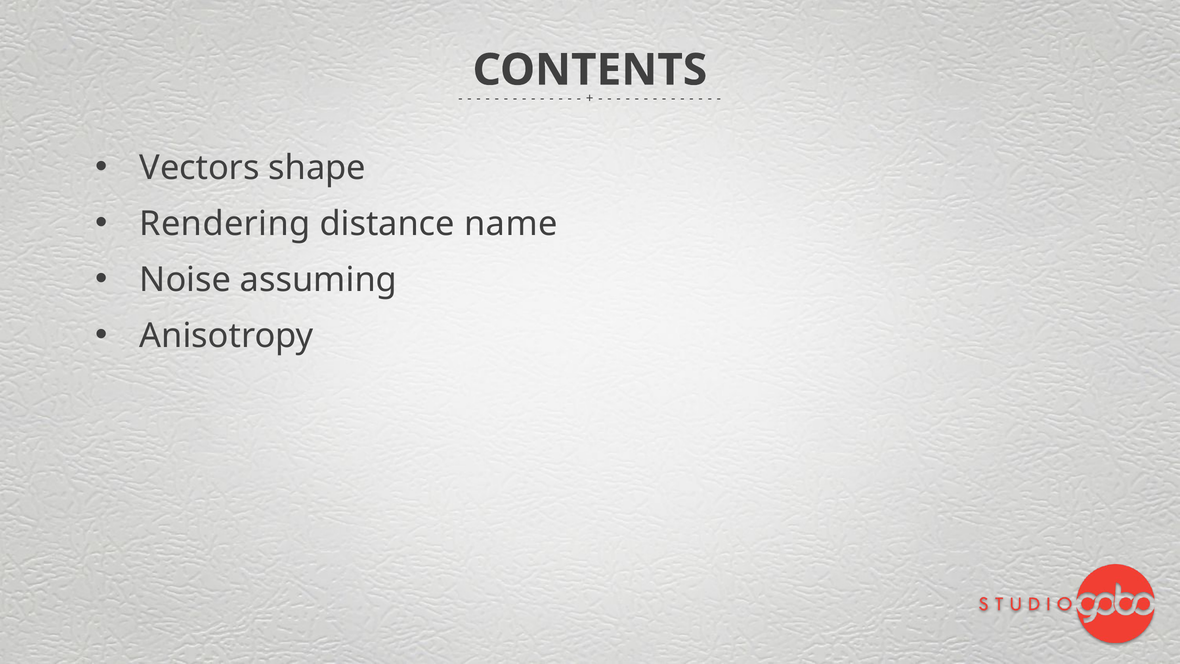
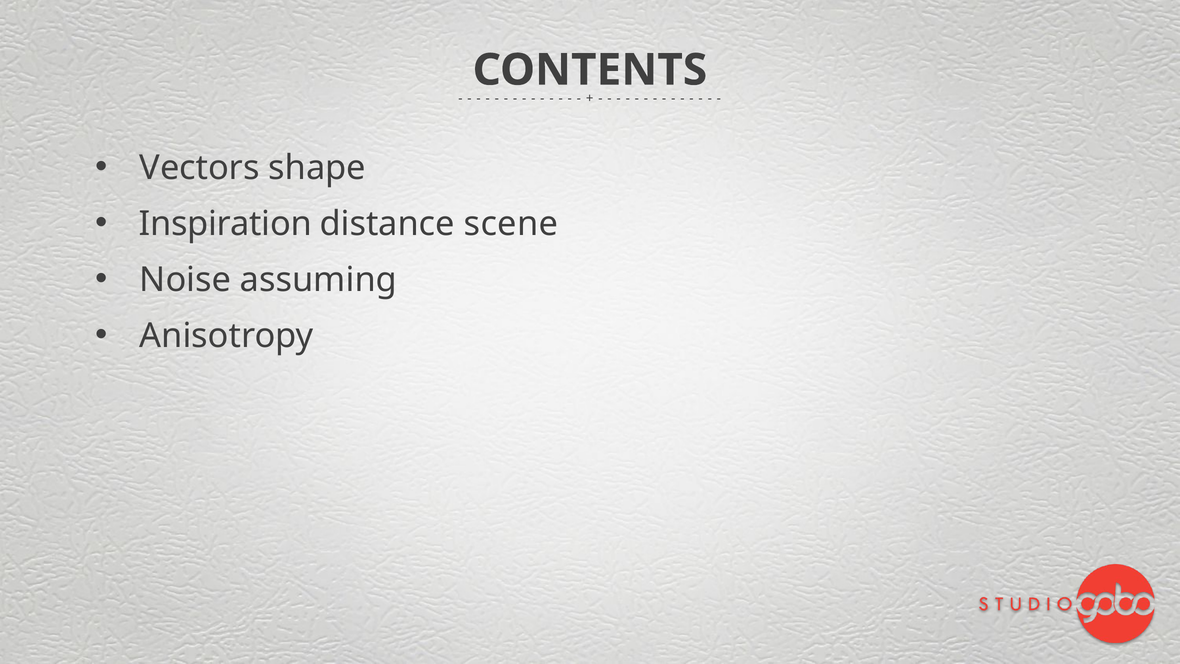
Rendering: Rendering -> Inspiration (225, 224)
name: name -> scene (511, 224)
